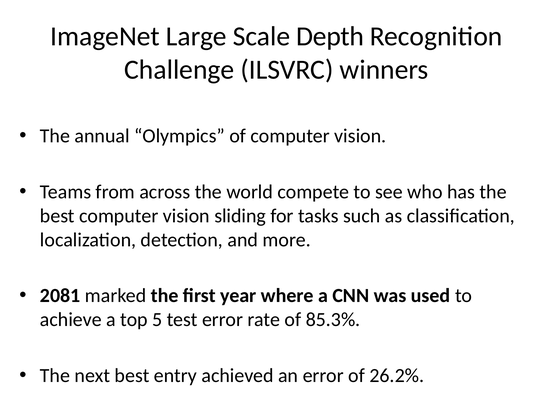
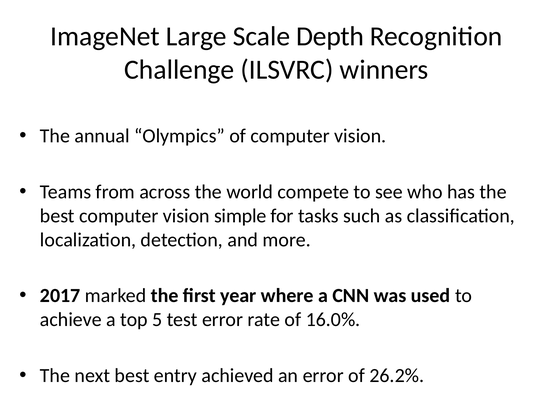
sliding: sliding -> simple (240, 216)
2081: 2081 -> 2017 (60, 296)
85.3%: 85.3% -> 16.0% (333, 320)
